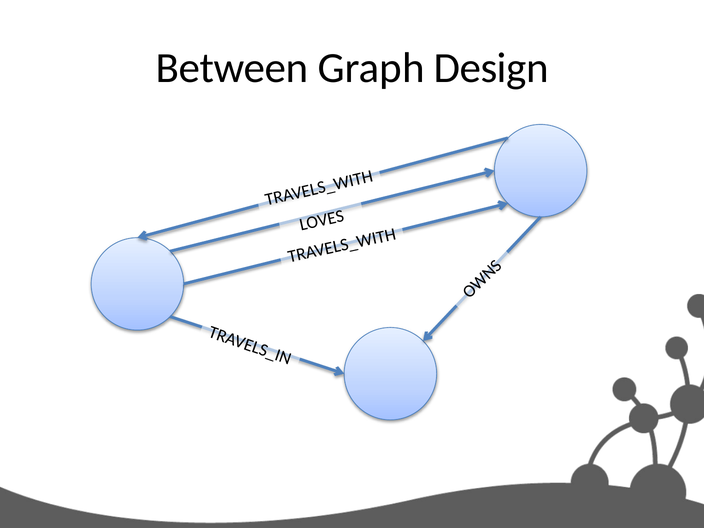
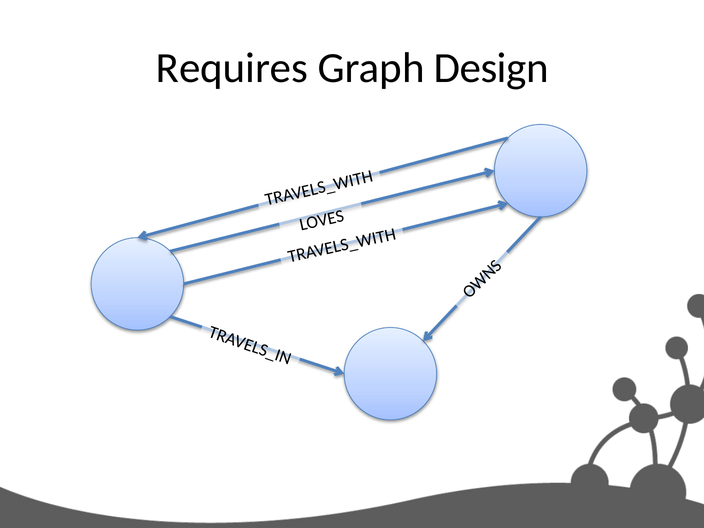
Between: Between -> Requires (232, 68)
